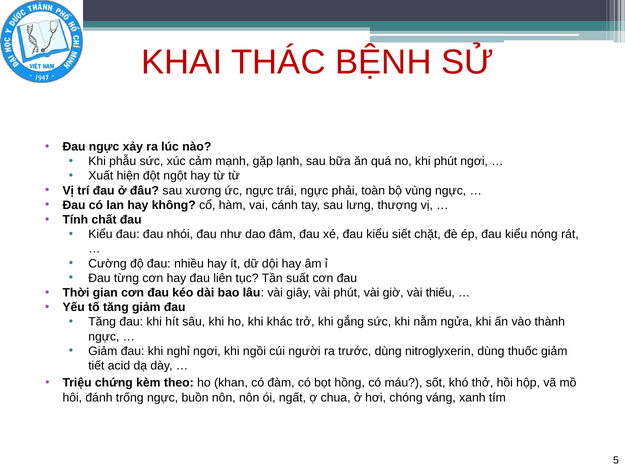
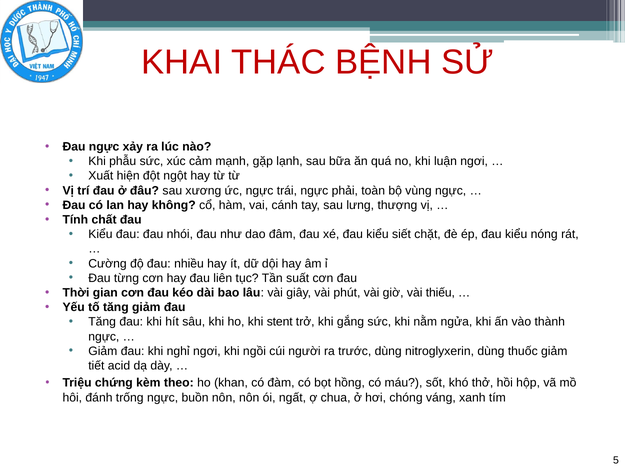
khi phút: phút -> luận (446, 161)
khác: khác -> stent (280, 322)
